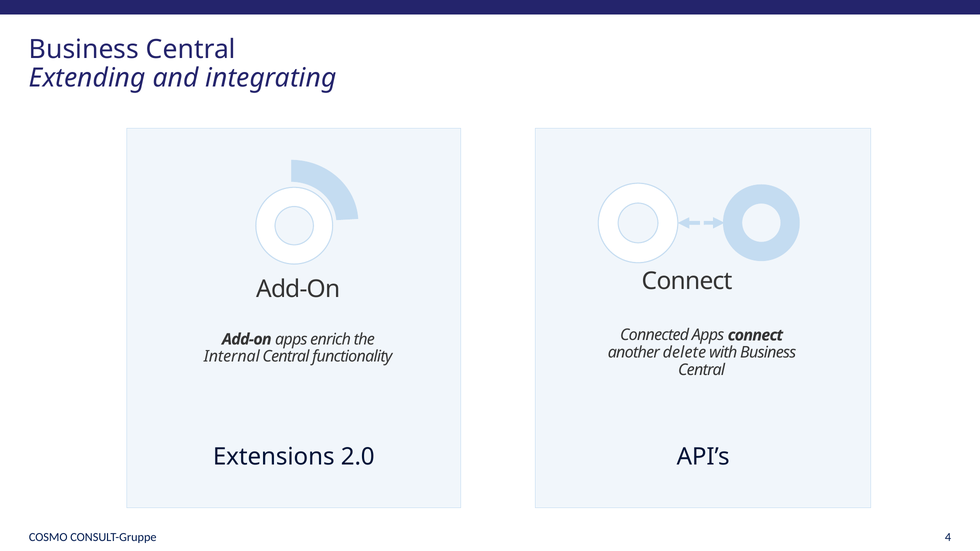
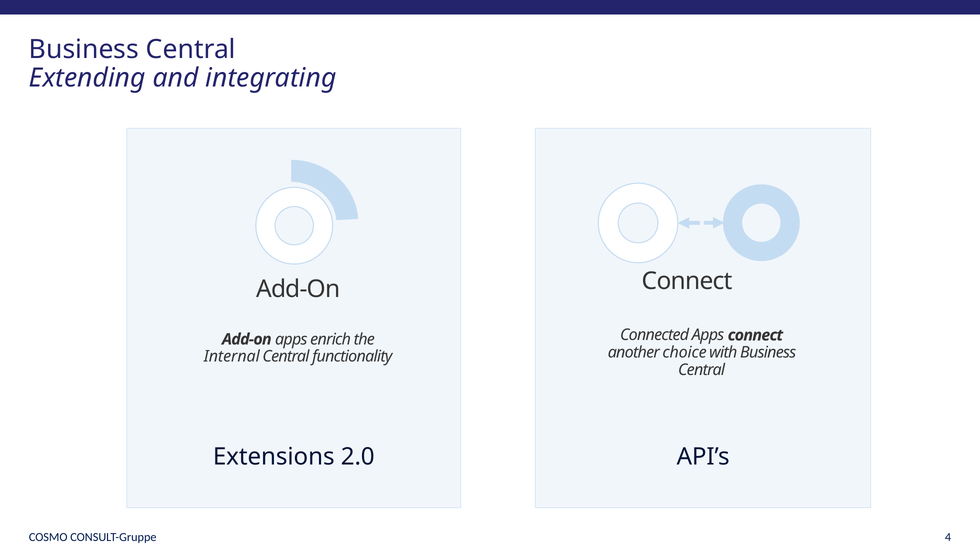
delete: delete -> choice (685, 353)
